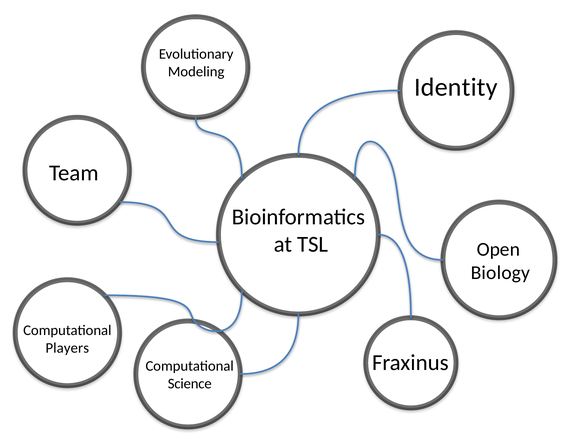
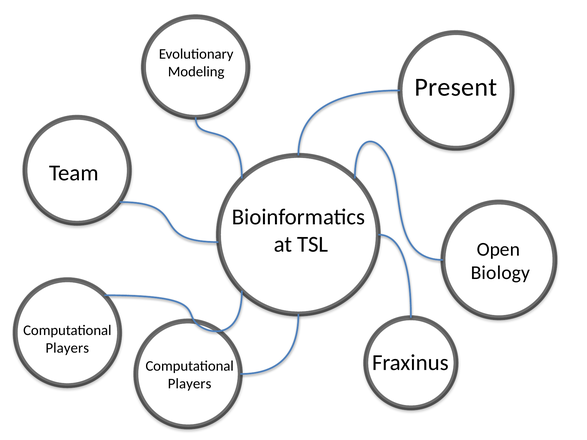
Identity: Identity -> Present (456, 87)
Science: Science -> Players (190, 384)
